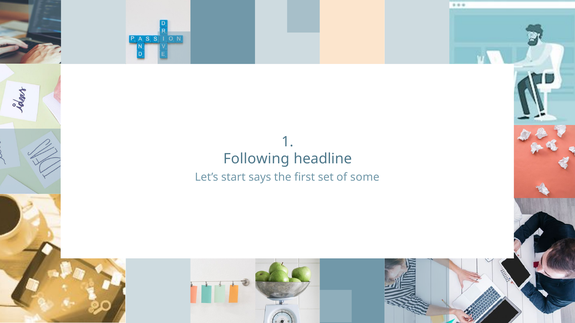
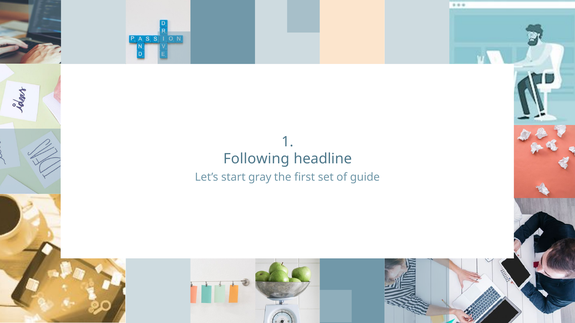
says: says -> gray (260, 177)
some: some -> guide (365, 177)
